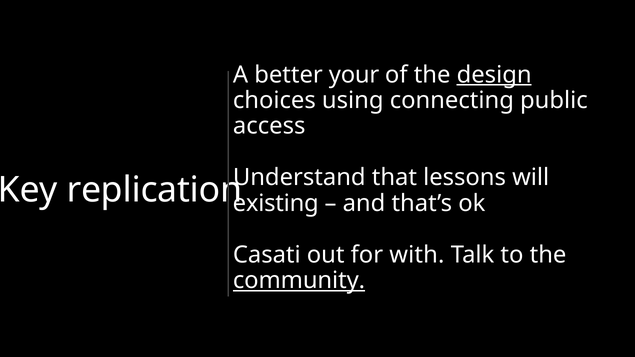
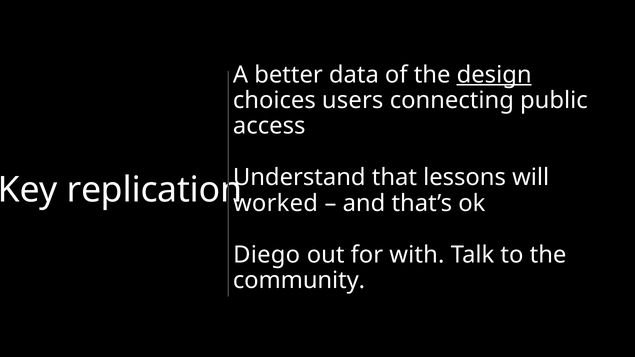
your: your -> data (354, 75)
using: using -> users (353, 100)
existing: existing -> worked (276, 203)
Casati: Casati -> Diego (267, 255)
community underline: present -> none (299, 281)
